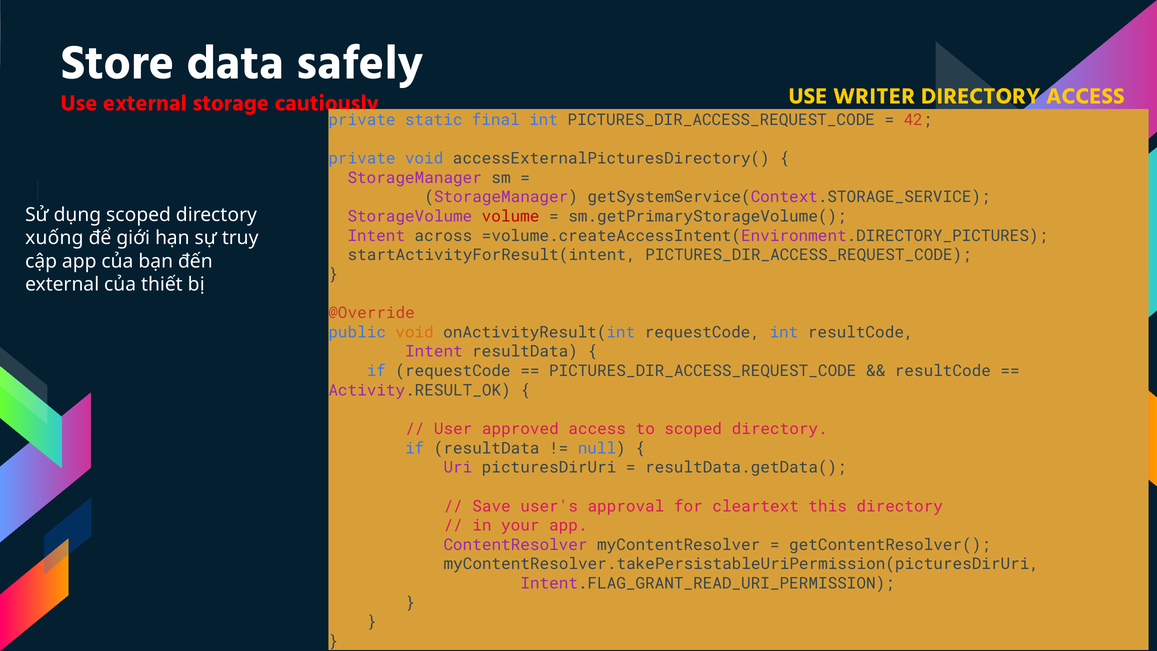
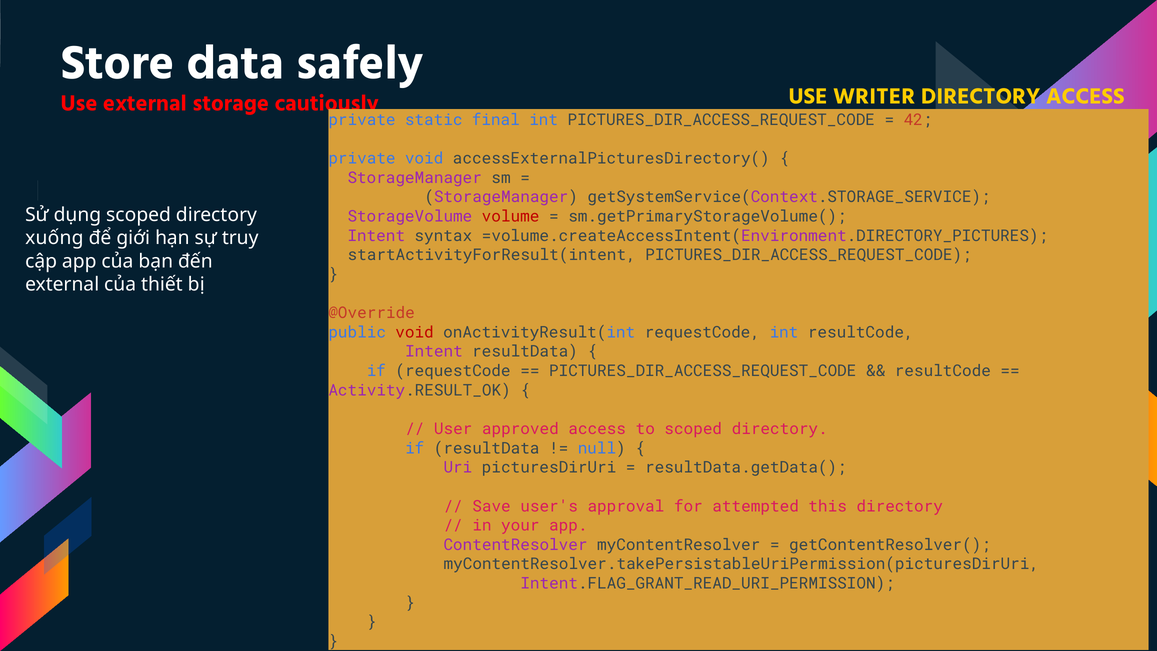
across: across -> syntax (443, 236)
void colour: orange -> red (415, 332)
cleartext: cleartext -> attempted (756, 506)
